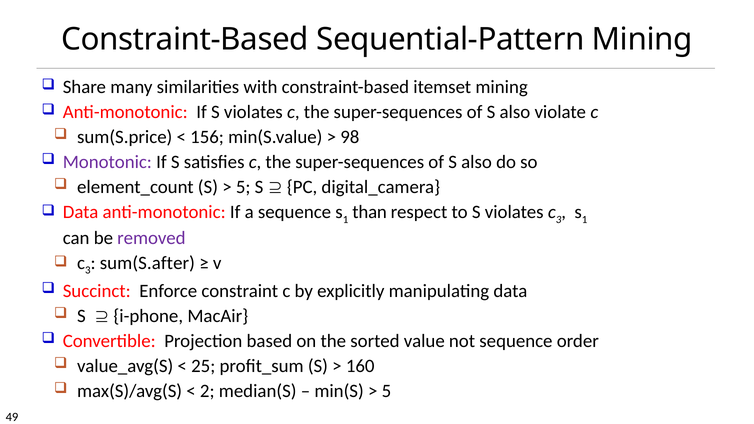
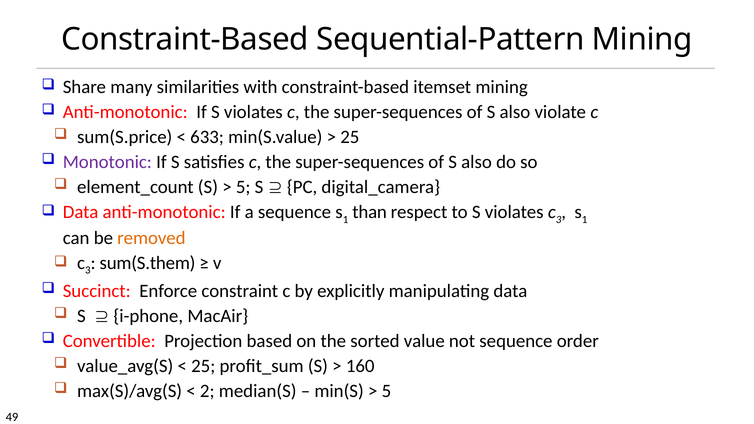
156: 156 -> 633 (207, 137)
98: 98 -> 25 (350, 137)
removed colour: purple -> orange (151, 238)
sum(S.after: sum(S.after -> sum(S.them (148, 263)
